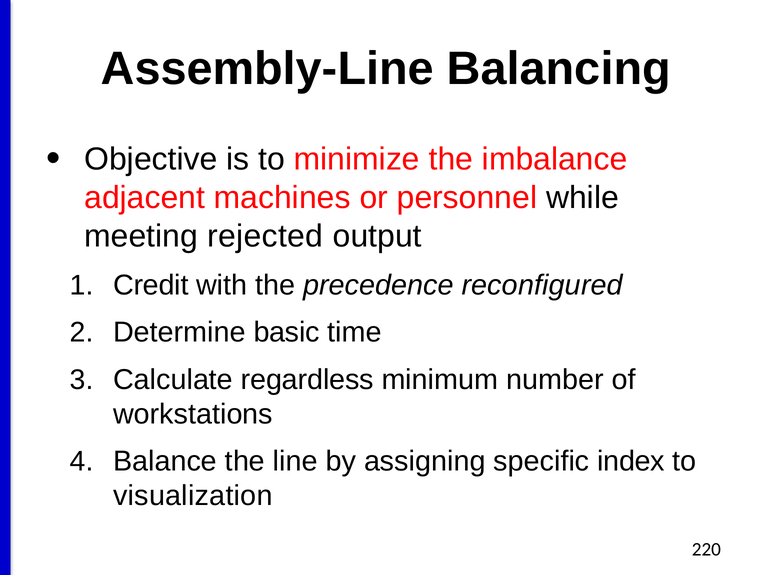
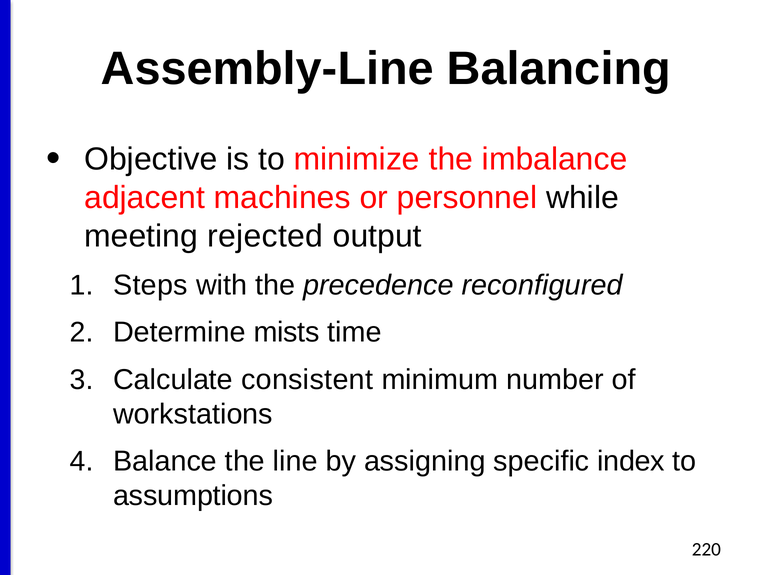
Credit: Credit -> Steps (151, 285)
basic: basic -> mists (287, 332)
regardless: regardless -> consistent (307, 380)
visualization: visualization -> assumptions (193, 496)
